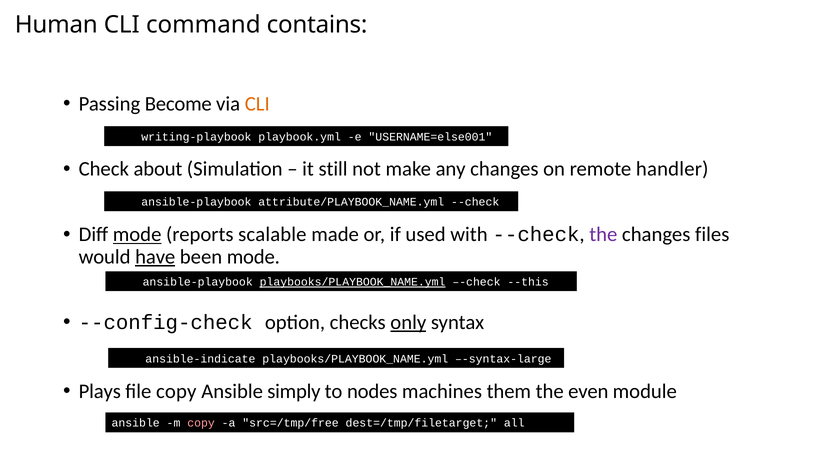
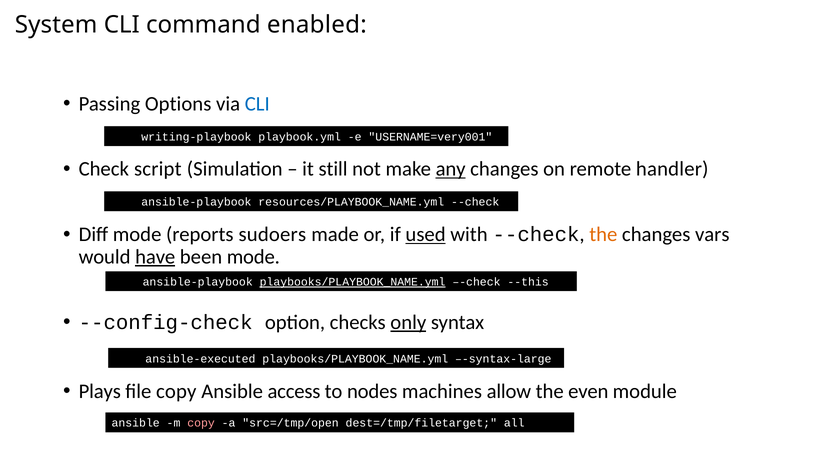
Human: Human -> System (56, 25)
contains: contains -> enabled (317, 25)
Become: Become -> Options (178, 104)
CLI colour: orange -> blue (257, 104)
USERNAME=else001: USERNAME=else001 -> USERNAME=very001 (430, 137)
about: about -> script (158, 169)
any underline: none -> present (451, 169)
attribute/PLAYBOOK_NAME.yml: attribute/PLAYBOOK_NAME.yml -> resources/PLAYBOOK_NAME.yml (351, 202)
mode underline: present -> none (137, 234)
scalable: scalable -> sudoers (272, 234)
used underline: none -> present (426, 234)
the colour: purple -> orange (603, 234)
files: files -> vars (712, 234)
ansible-indicate: ansible-indicate -> ansible-executed (200, 359)
simply: simply -> access (294, 391)
them: them -> allow (509, 391)
src=/tmp/free: src=/tmp/free -> src=/tmp/open (291, 423)
